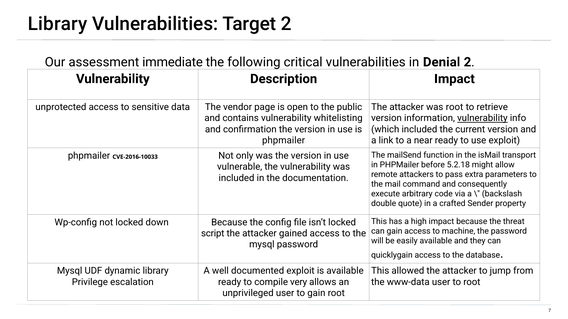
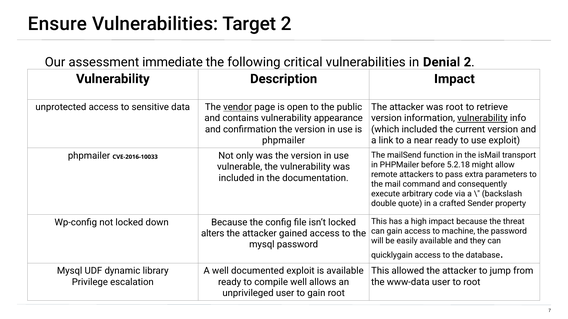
Library: Library -> Ensure (58, 24)
vendor underline: none -> present (238, 107)
whitelisting: whitelisting -> appearance (338, 118)
script: script -> alters (213, 234)
compile very: very -> well (299, 282)
